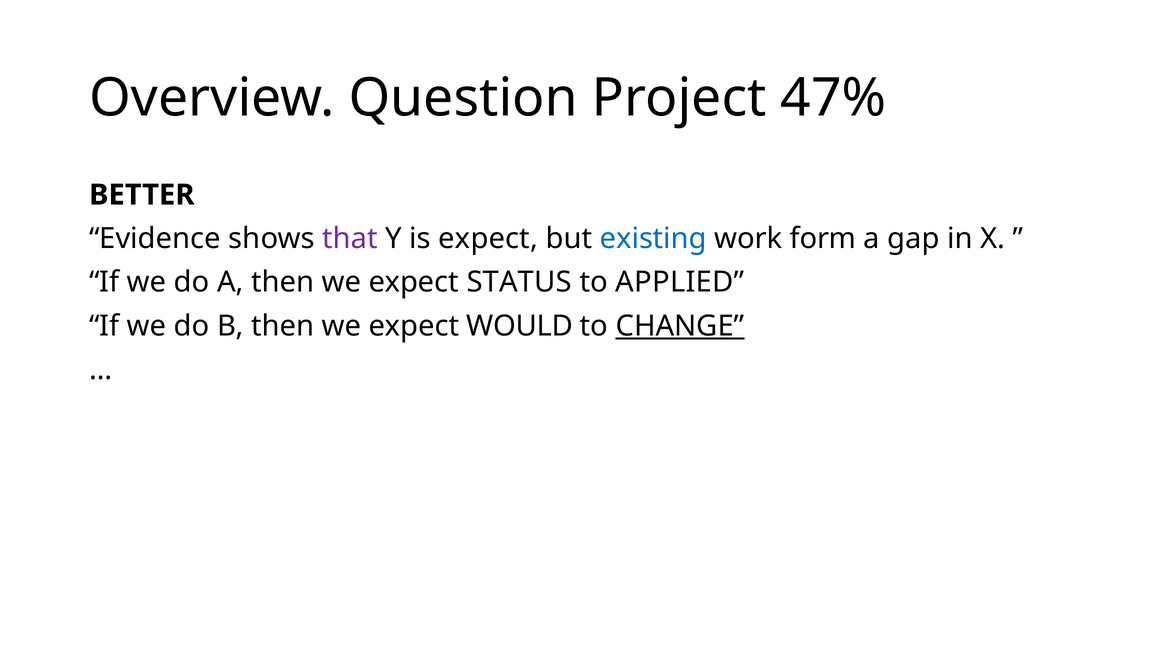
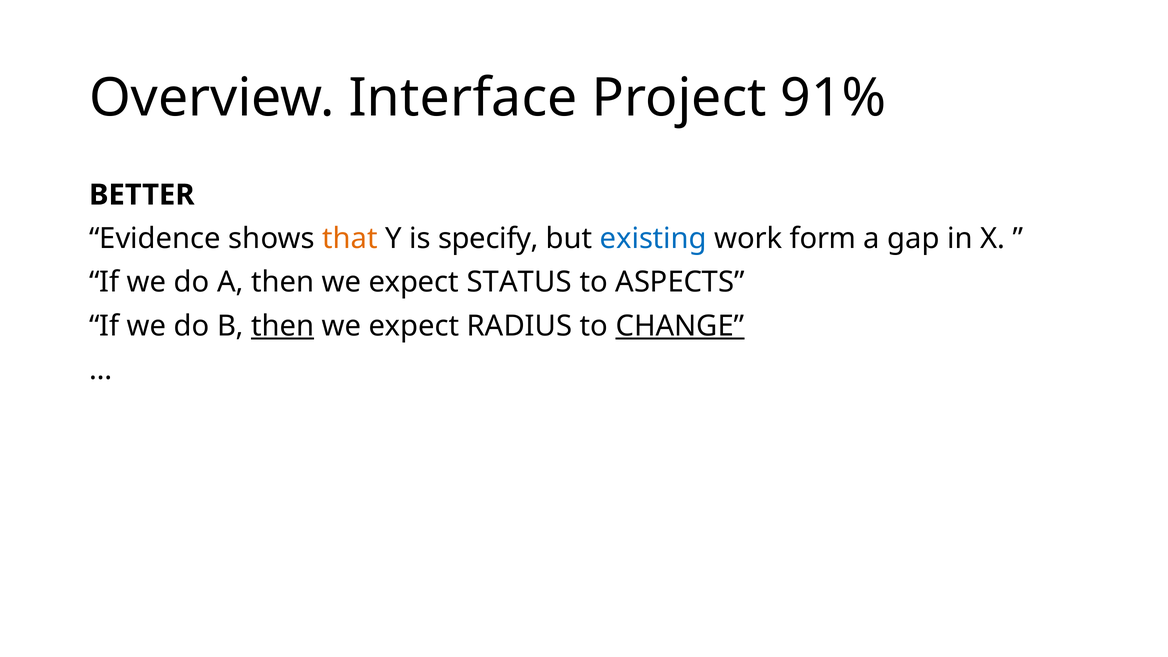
Question: Question -> Interface (463, 98)
47%: 47% -> 91% (833, 98)
that colour: purple -> orange (350, 239)
is expect: expect -> specify (488, 239)
APPLIED: APPLIED -> ASPECTS (680, 282)
then underline: none -> present (283, 326)
WOULD: WOULD -> RADIUS (519, 326)
